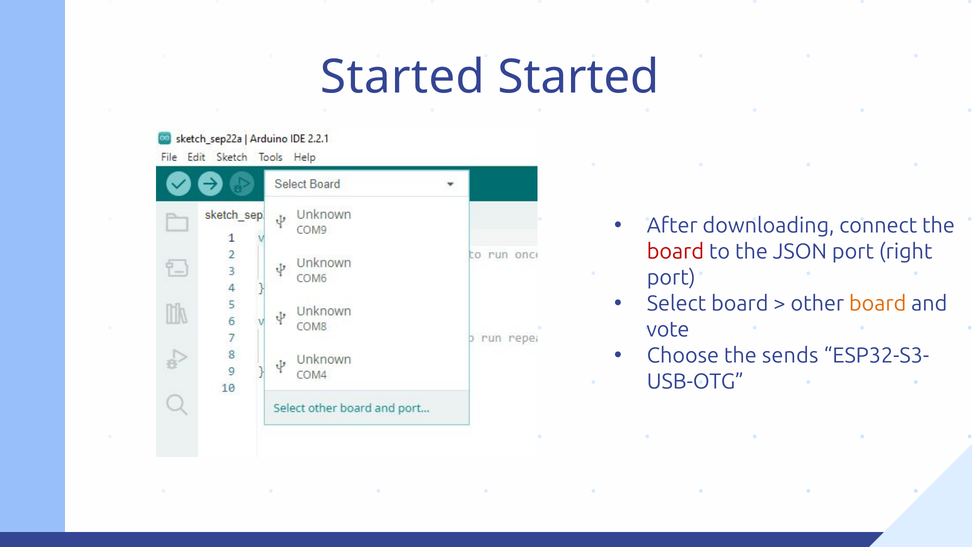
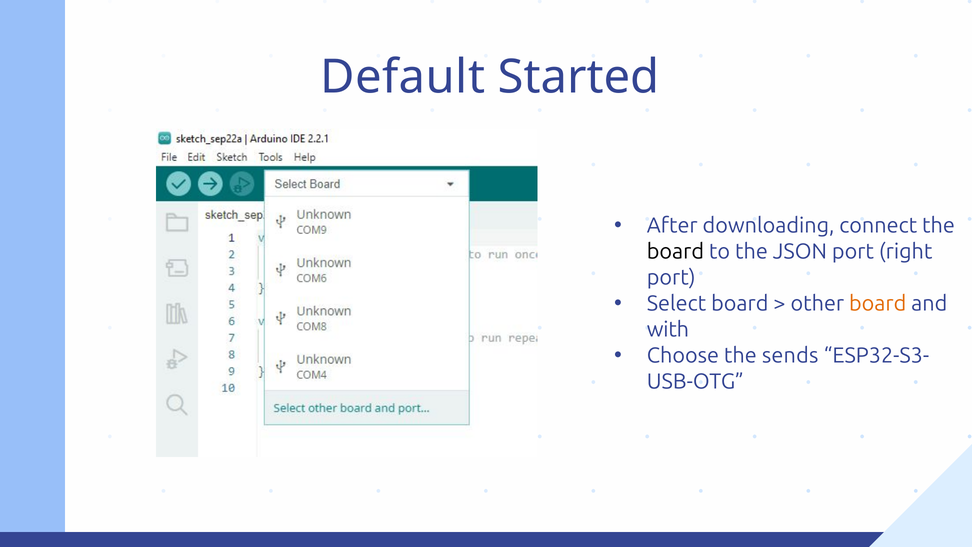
Started: Started -> Default (403, 77)
board colour: red -> black (675, 252)
vote: vote -> with (668, 329)
